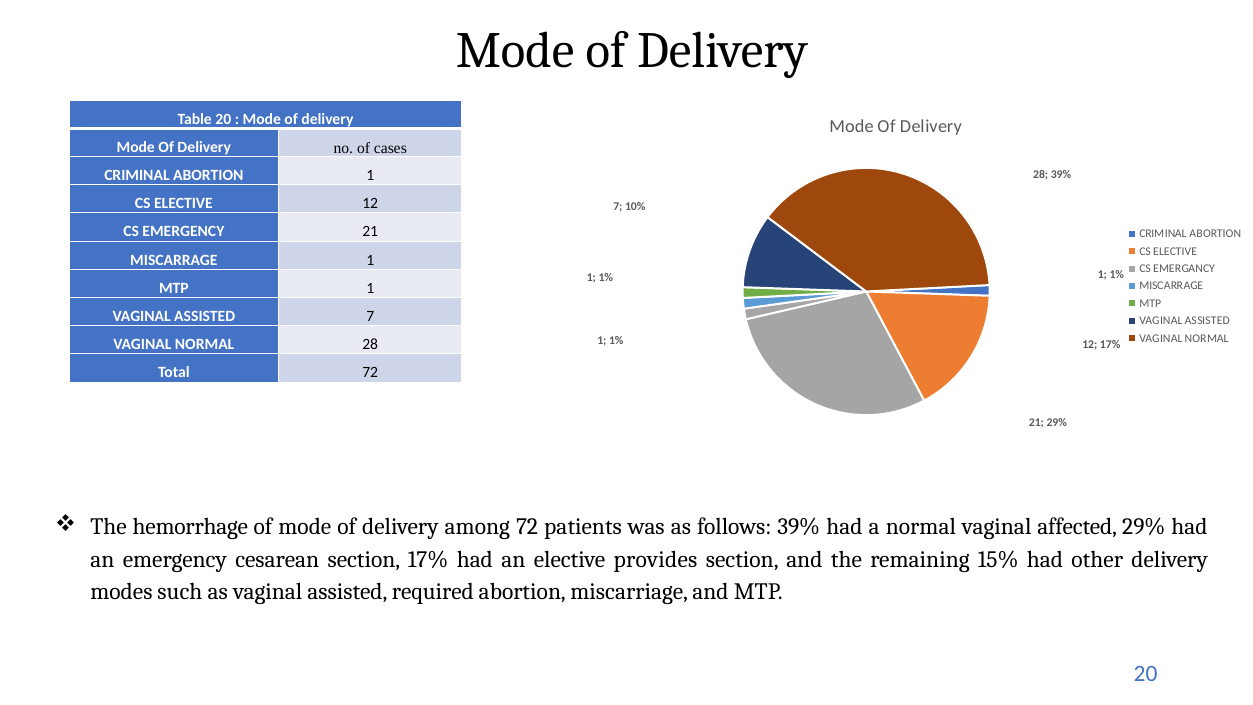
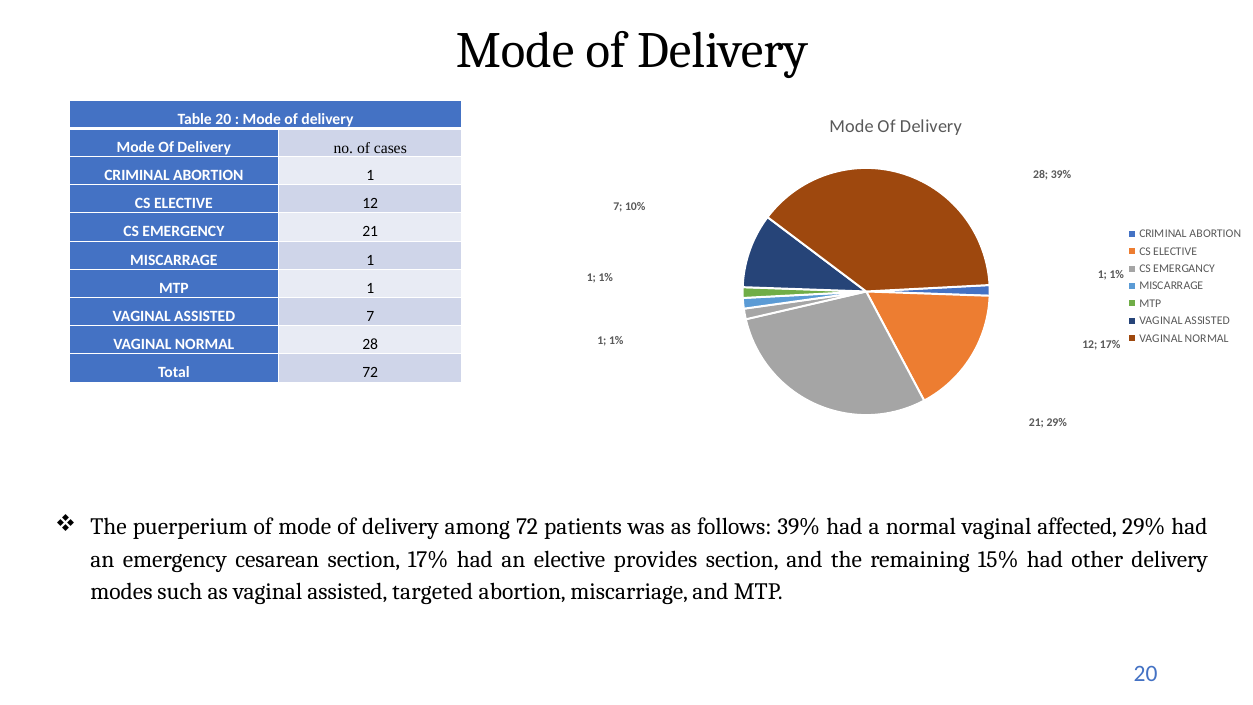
hemorrhage: hemorrhage -> puerperium (190, 527)
required: required -> targeted (433, 592)
